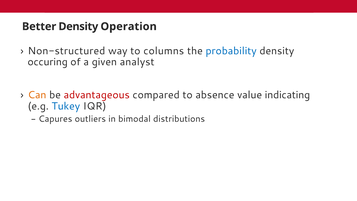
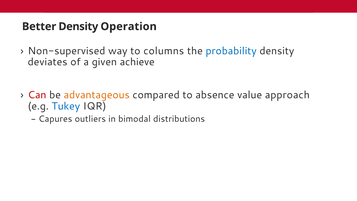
Non-structured: Non-structured -> Non-supervised (66, 51)
occuring: occuring -> deviates (48, 62)
analyst: analyst -> achieve (137, 62)
Can colour: orange -> red (37, 95)
advantageous colour: red -> orange (97, 95)
indicating: indicating -> approach (287, 95)
